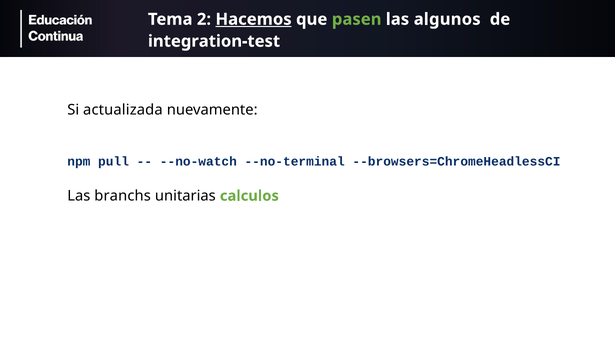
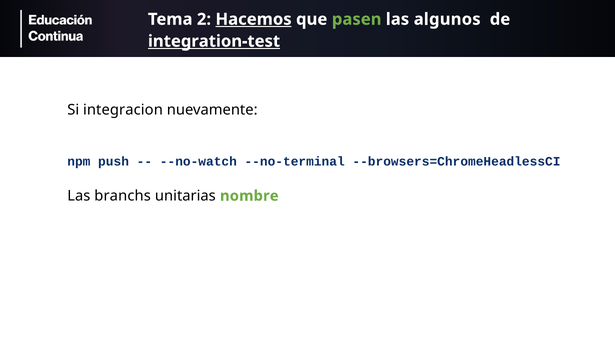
integration-test underline: none -> present (214, 41)
actualizada: actualizada -> integracion (123, 110)
pull: pull -> push (114, 162)
calculos: calculos -> nombre (249, 196)
